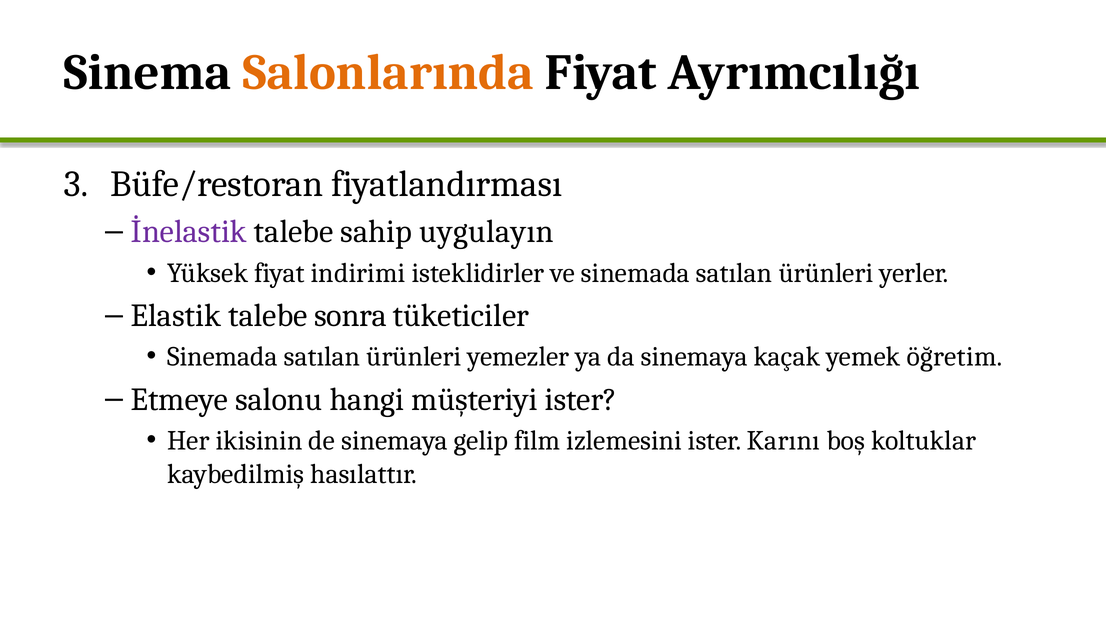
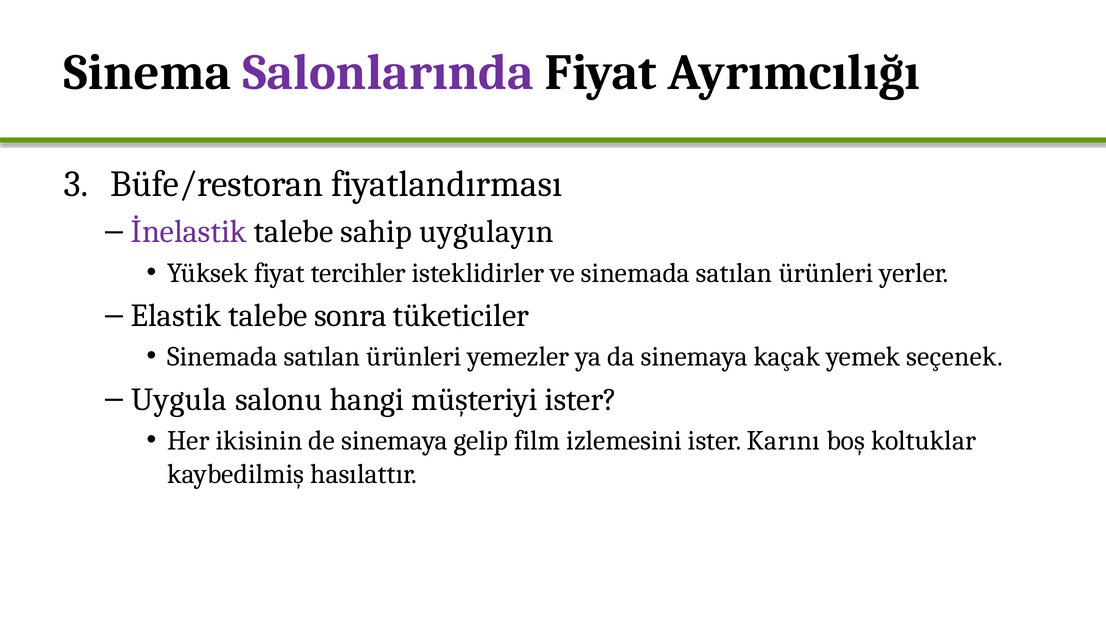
Salonlarında colour: orange -> purple (388, 73)
indirimi: indirimi -> tercihler (358, 273)
öğretim: öğretim -> seçenek (955, 357)
Etmeye: Etmeye -> Uygula (179, 400)
